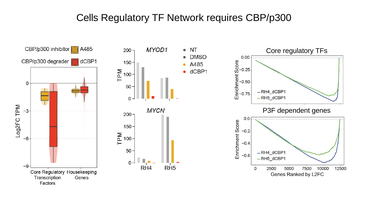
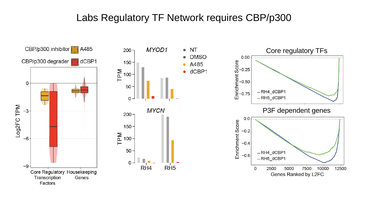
Cells: Cells -> Labs (87, 18)
